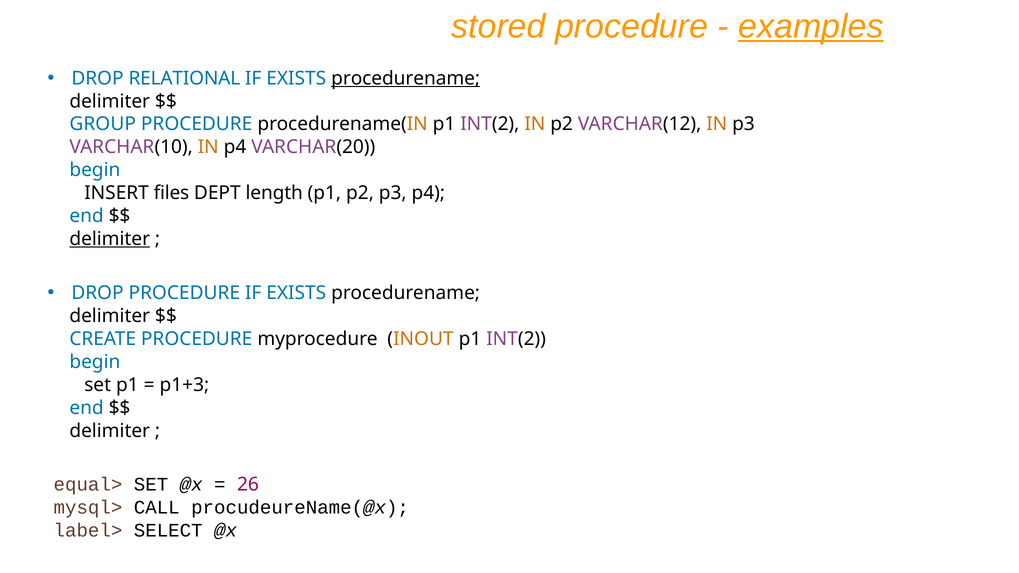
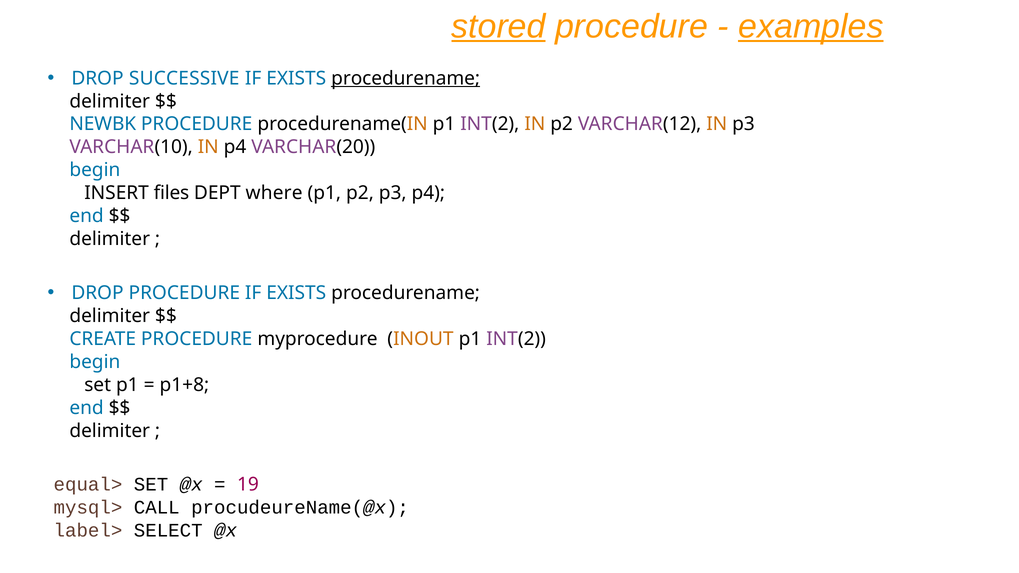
stored underline: none -> present (498, 27)
RELATIONAL: RELATIONAL -> SUCCESSIVE (184, 78)
GROUP: GROUP -> NEWBK (103, 124)
length: length -> where (274, 193)
delimiter underline: present -> none (110, 239)
p1+3: p1+3 -> p1+8 (184, 385)
26: 26 -> 19 (248, 485)
